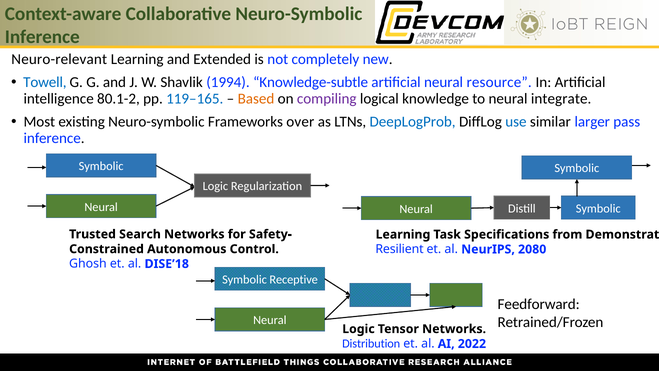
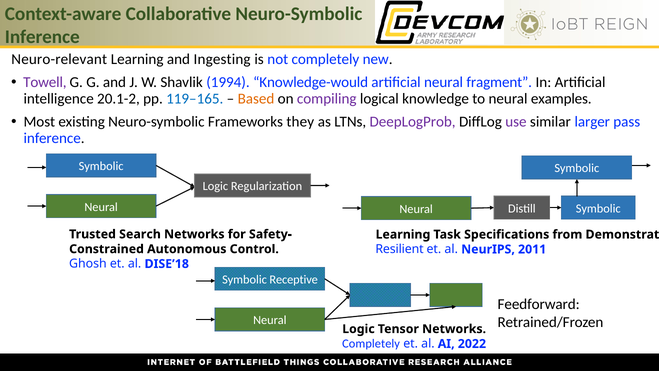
Extended: Extended -> Ingesting (222, 59)
Towell colour: blue -> purple (45, 82)
Knowledge-subtle: Knowledge-subtle -> Knowledge-would (311, 82)
resource: resource -> fragment (499, 82)
80.1-2: 80.1-2 -> 20.1-2 (118, 99)
integrate: integrate -> examples (561, 99)
over: over -> they (300, 122)
DeepLogProb colour: blue -> purple (413, 122)
use colour: blue -> purple (516, 122)
2080: 2080 -> 2011 (532, 249)
Distribution: Distribution -> Completely (371, 344)
